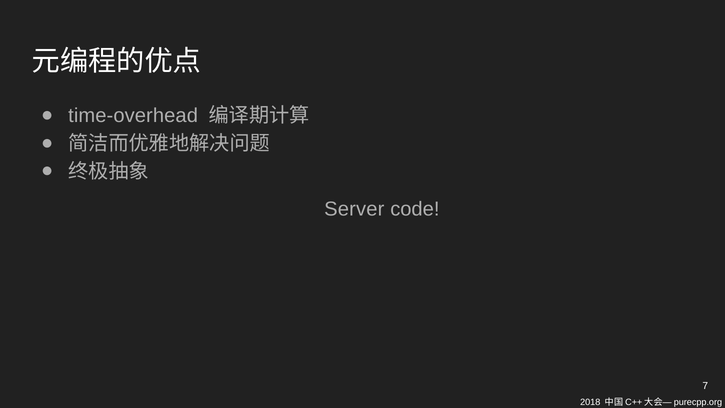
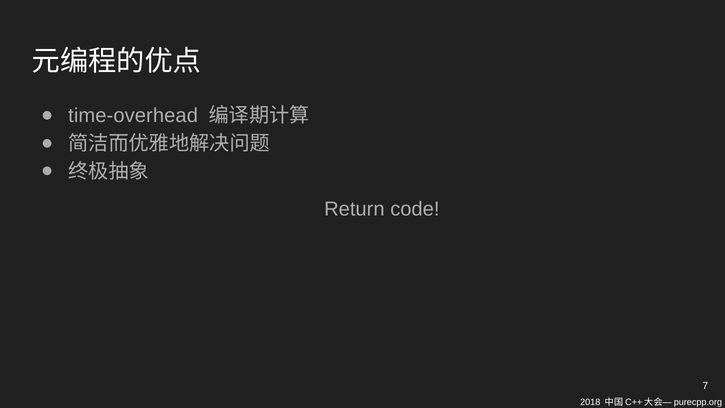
Server: Server -> Return (354, 209)
